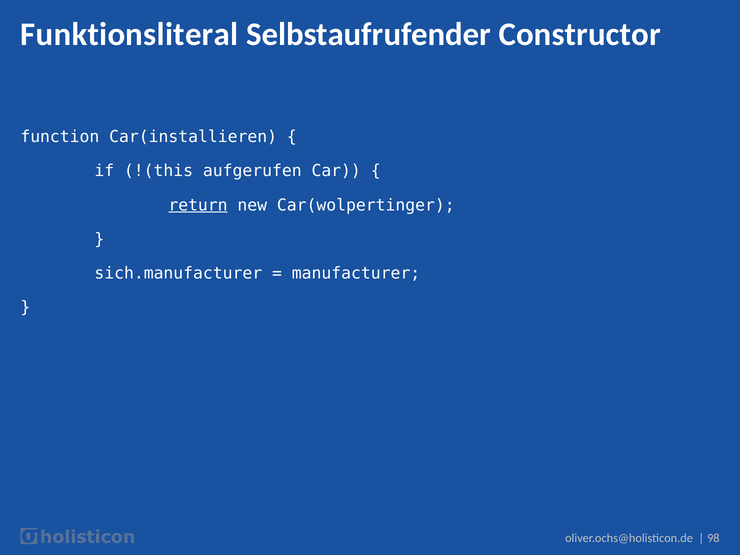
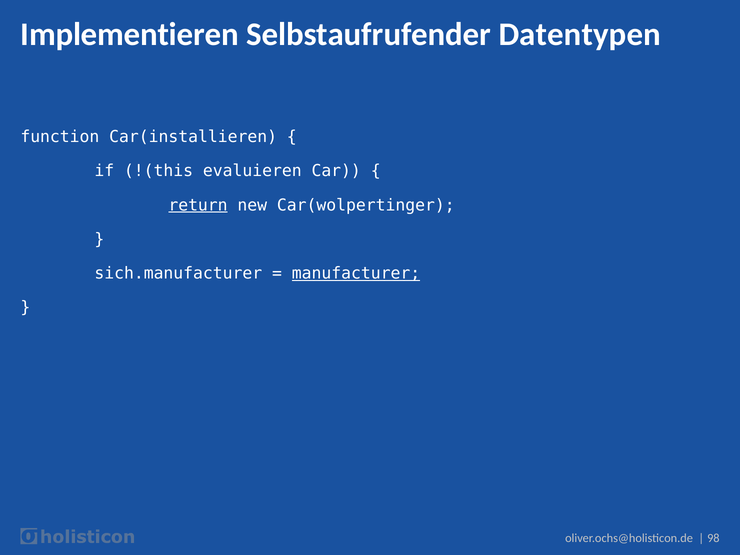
Funktionsliteral: Funktionsliteral -> Implementieren (130, 34)
Constructor: Constructor -> Datentypen (580, 34)
aufgerufen: aufgerufen -> evaluieren (252, 171)
manufacturer underline: none -> present (356, 273)
